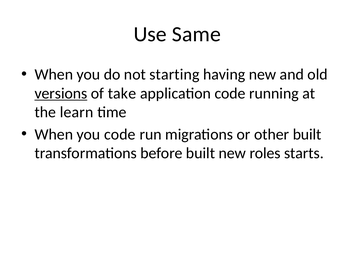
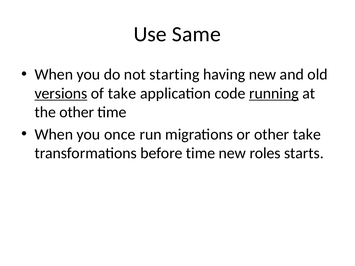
running underline: none -> present (274, 93)
the learn: learn -> other (77, 112)
you code: code -> once (120, 134)
other built: built -> take (307, 134)
before built: built -> time (201, 153)
